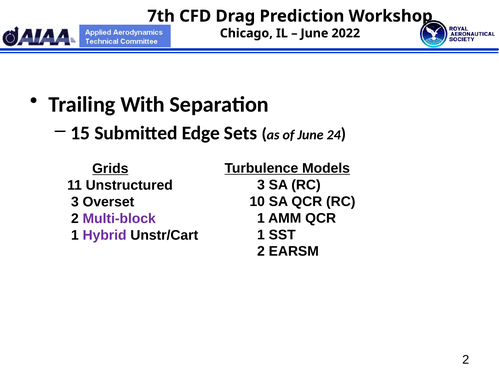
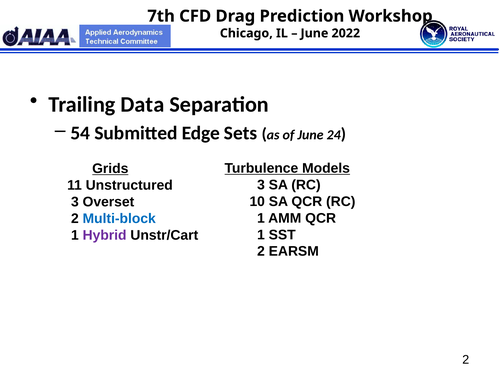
With: With -> Data (142, 105)
15: 15 -> 54 (80, 133)
Multi-block colour: purple -> blue (119, 219)
